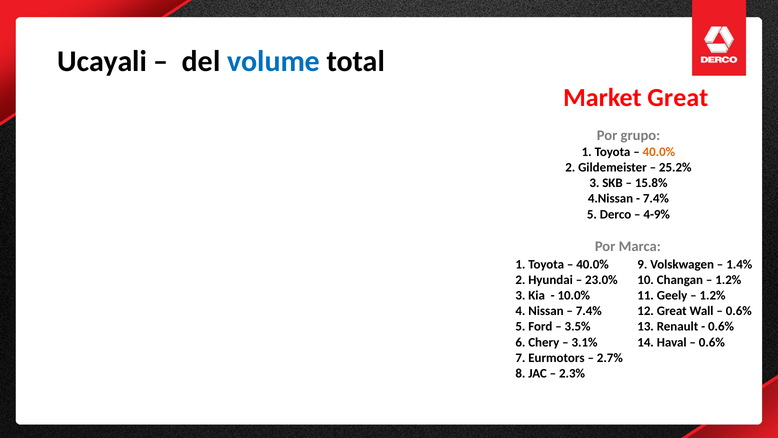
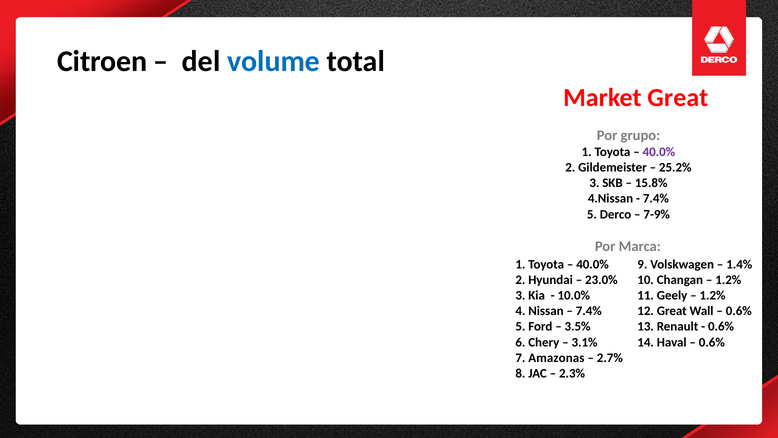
Ucayali: Ucayali -> Citroen (102, 61)
40.0% colour: orange -> purple (659, 152)
4-9%: 4-9% -> 7-9% (657, 214)
Eurmotors: Eurmotors -> Amazonas (556, 357)
